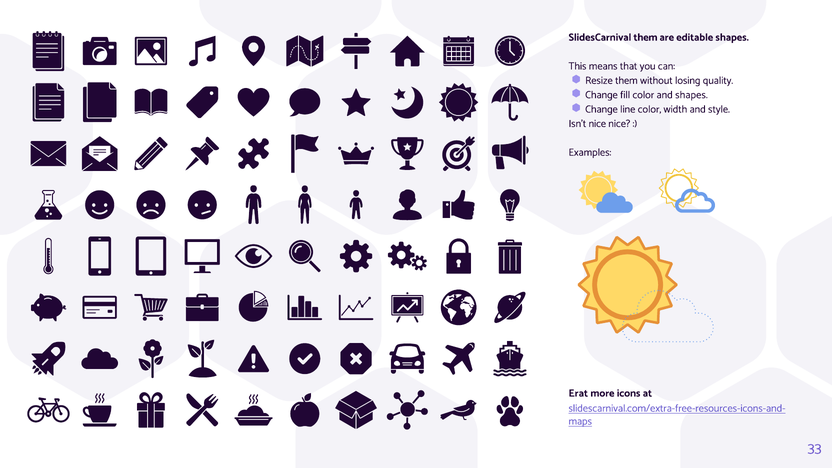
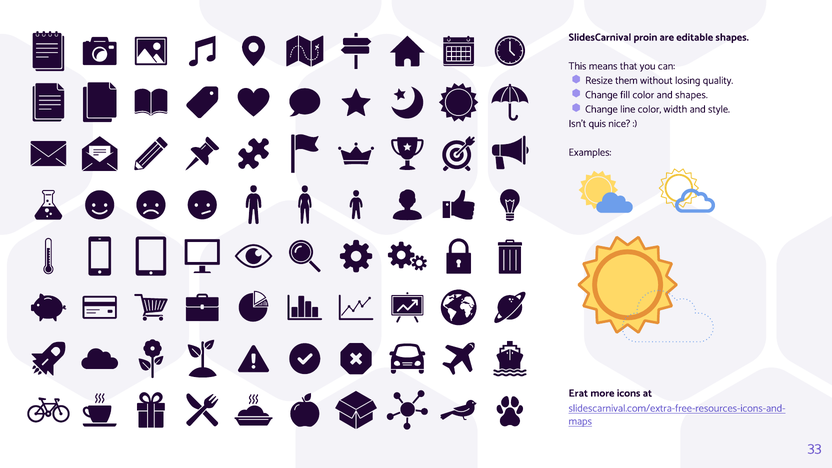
SlidesCarnival them: them -> proin (645, 37)
Isn’t nice: nice -> quis (597, 124)
